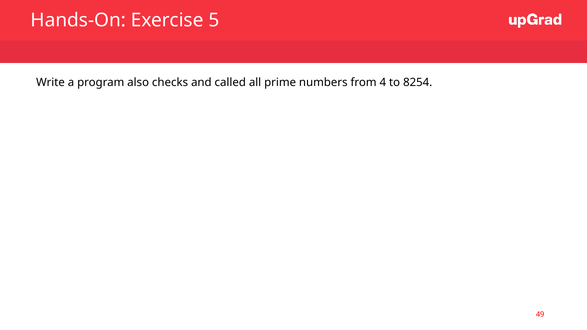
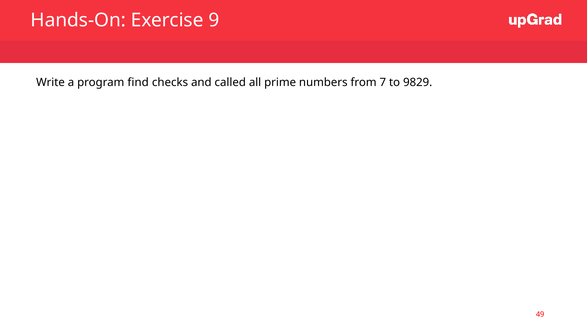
5: 5 -> 9 (214, 20)
also: also -> find (138, 82)
4: 4 -> 7 (383, 82)
8254: 8254 -> 9829 (418, 82)
